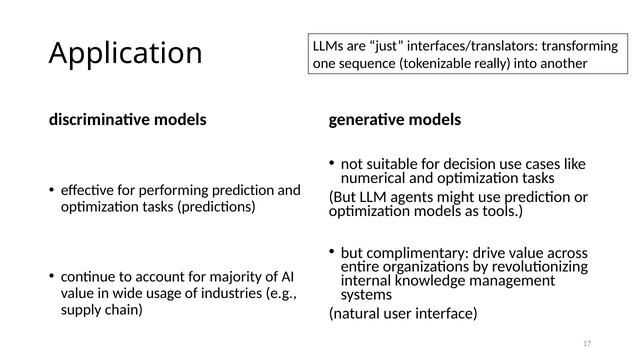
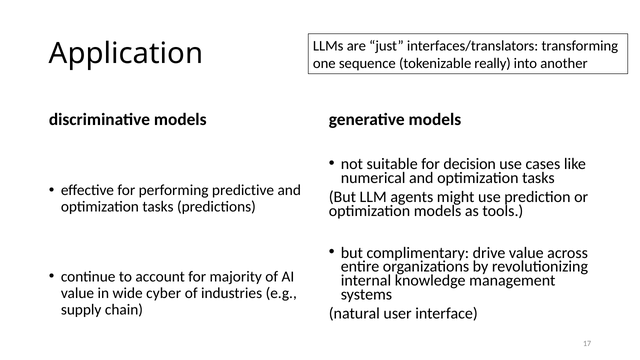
performing prediction: prediction -> predictive (243, 190)
usage: usage -> cyber (164, 293)
